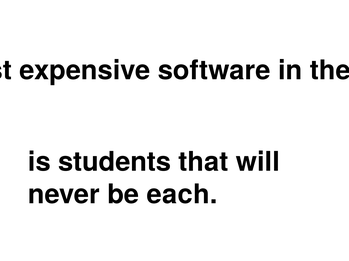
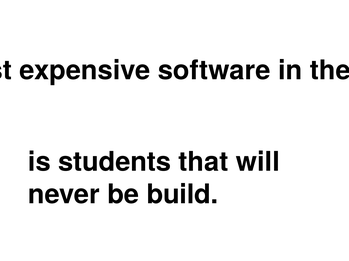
each: each -> build (182, 195)
